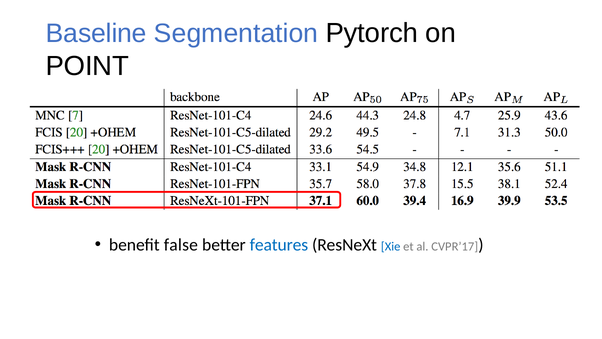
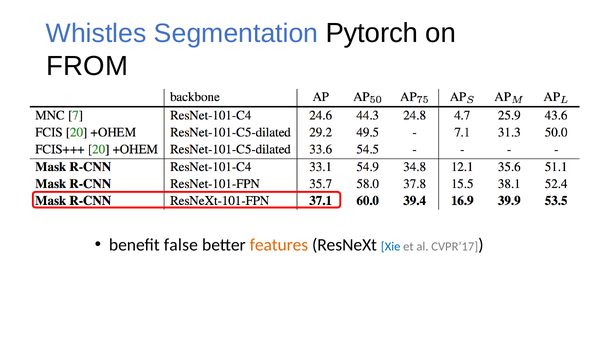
Baseline: Baseline -> Whistles (96, 33)
POINT: POINT -> FROM (87, 66)
features colour: blue -> orange (279, 245)
